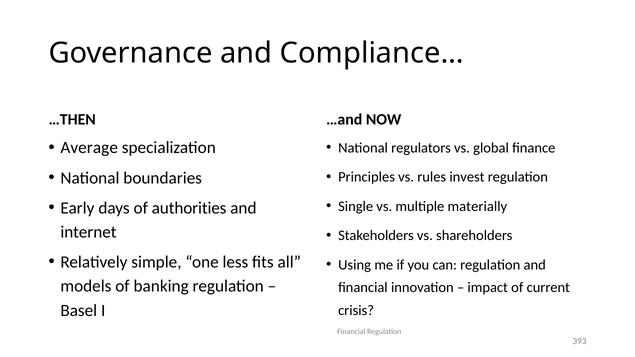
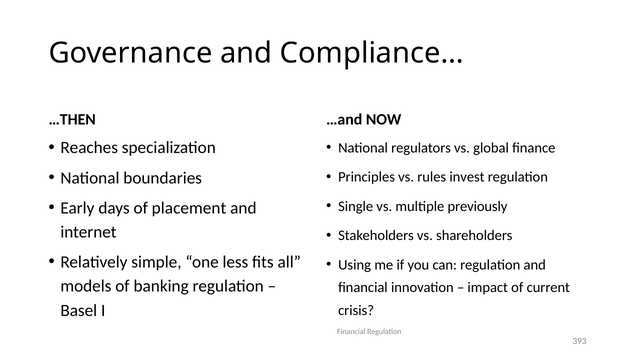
Average: Average -> Reaches (89, 148)
authorities: authorities -> placement (189, 208)
materially: materially -> previously (477, 206)
